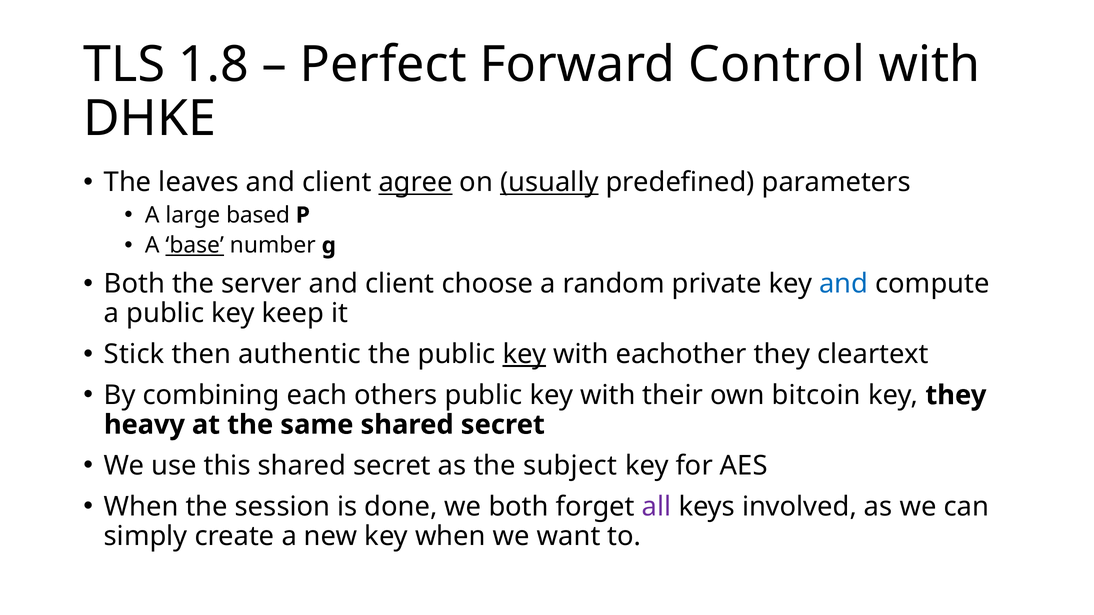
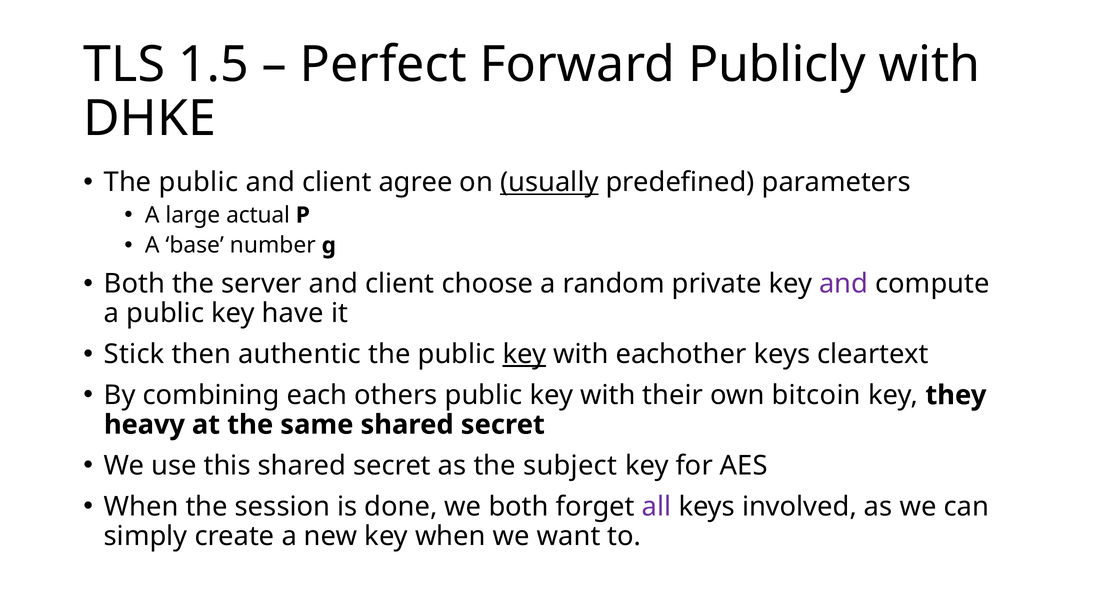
1.8: 1.8 -> 1.5 (213, 65)
Control: Control -> Publicly (777, 65)
leaves: leaves -> public (199, 183)
agree underline: present -> none (416, 183)
based: based -> actual (258, 215)
base underline: present -> none (195, 246)
and colour: blue -> purple (844, 284)
keep: keep -> have (293, 314)
eachother they: they -> keys (782, 355)
